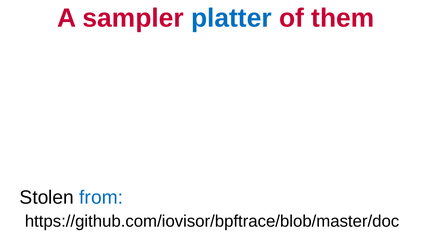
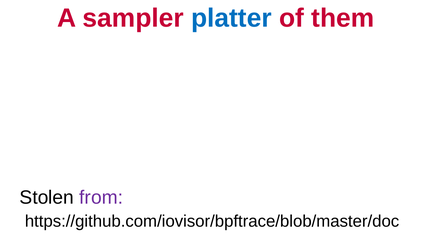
from colour: blue -> purple (101, 198)
